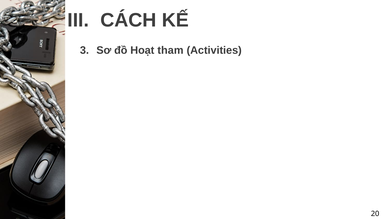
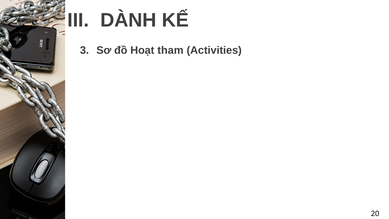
CÁCH: CÁCH -> DÀNH (128, 20)
